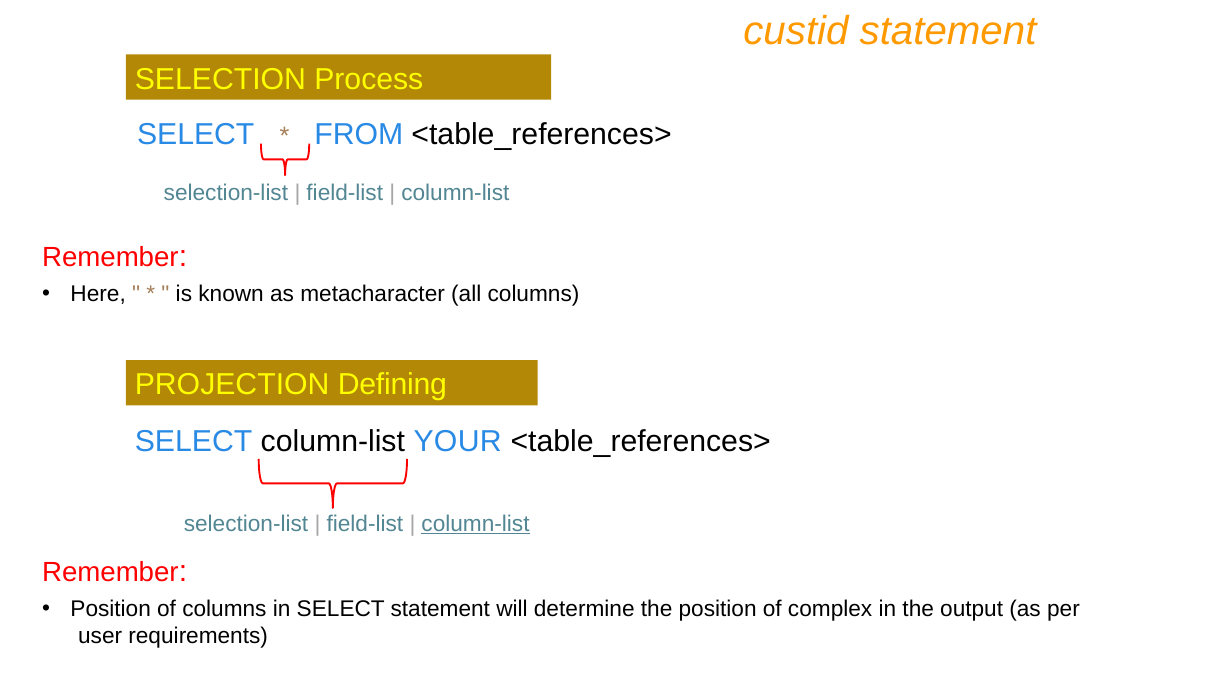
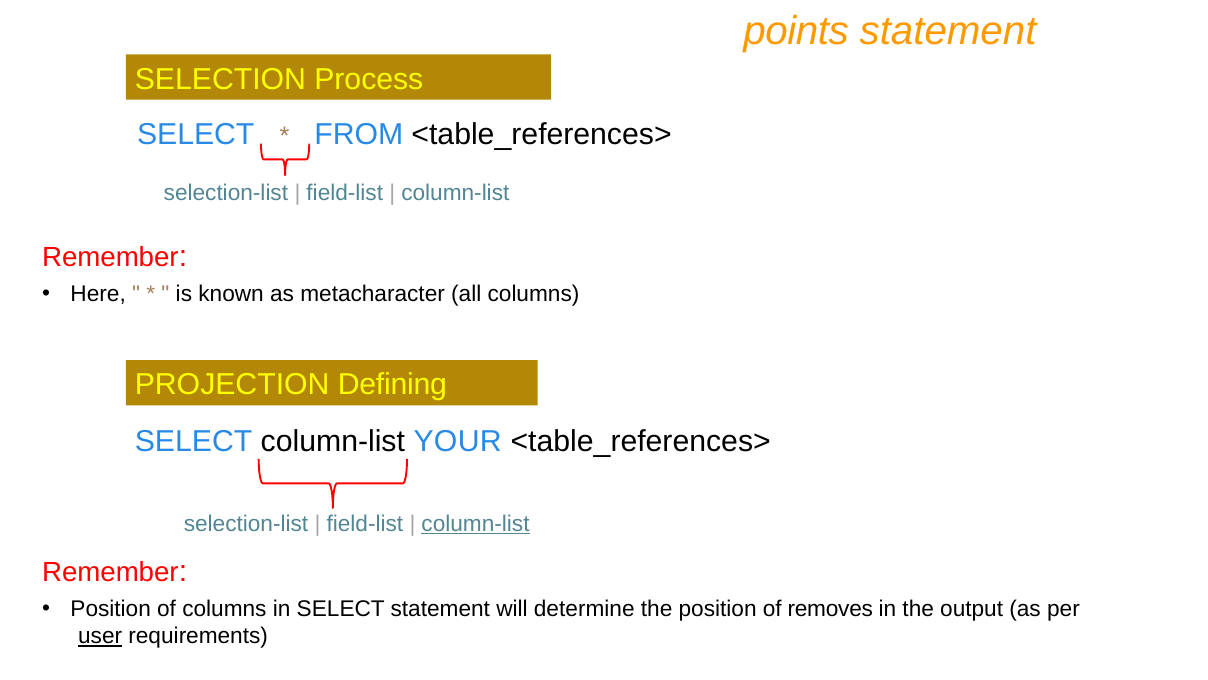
custid: custid -> points (796, 31)
complex: complex -> removes (830, 609)
user underline: none -> present (100, 636)
